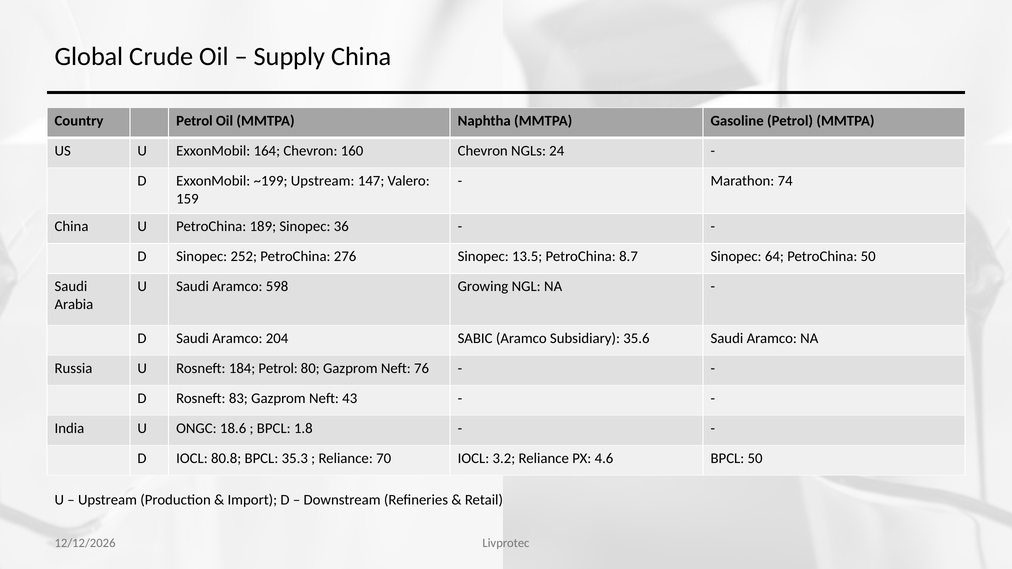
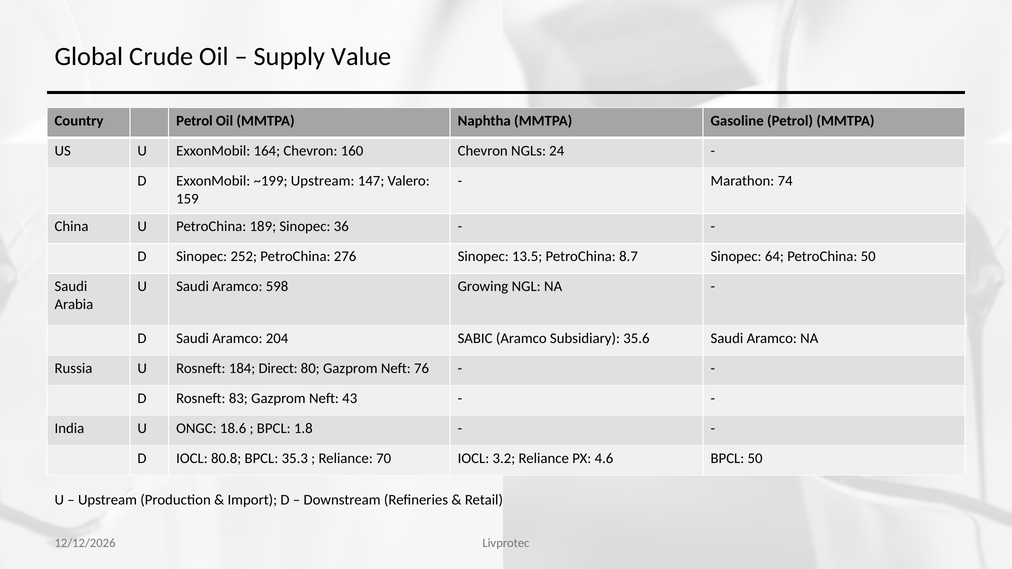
Supply China: China -> Value (361, 56)
184 Petrol: Petrol -> Direct (278, 368)
